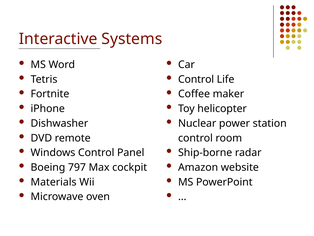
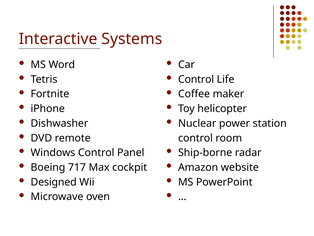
797: 797 -> 717 (77, 167)
Materials: Materials -> Designed (54, 182)
